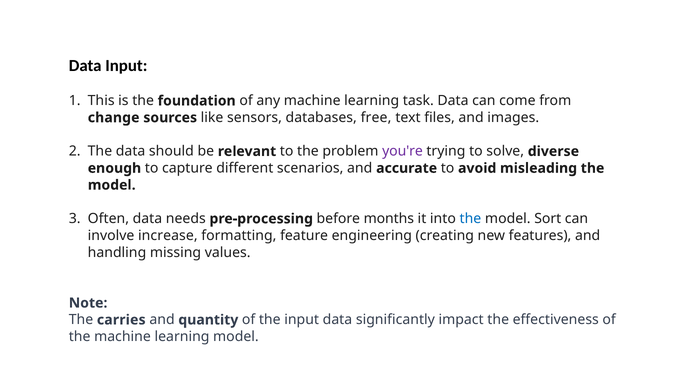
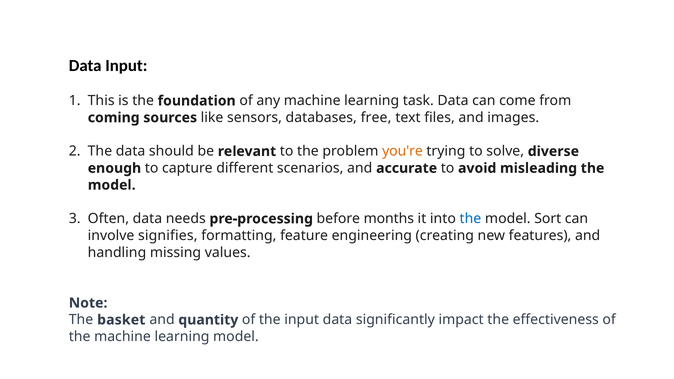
change: change -> coming (114, 118)
you're colour: purple -> orange (403, 151)
increase: increase -> signifies (168, 236)
carries: carries -> basket (121, 320)
